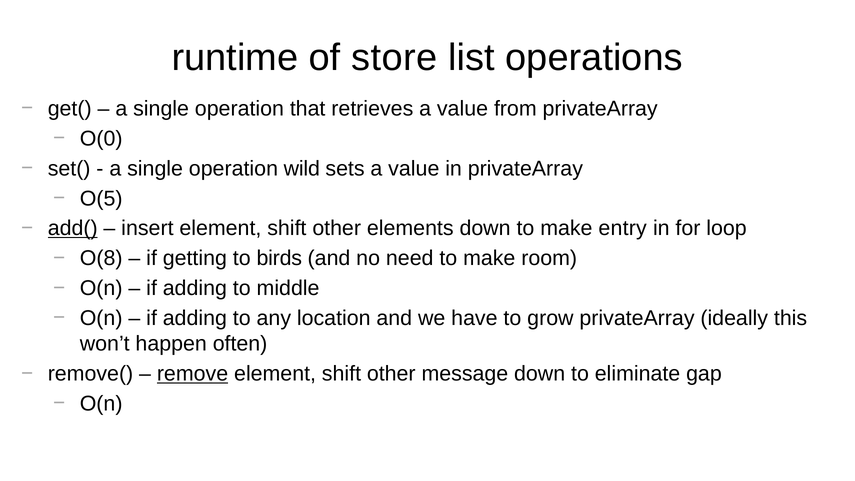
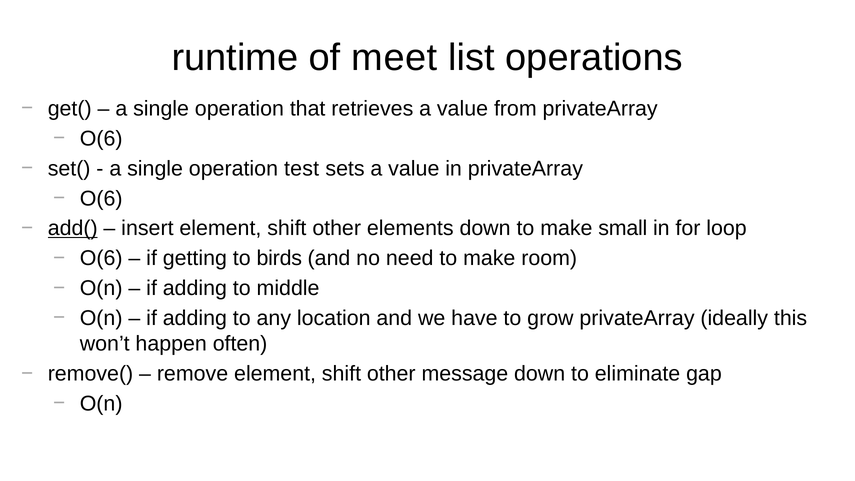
store: store -> meet (394, 58)
O(0: O(0 -> O(6 (101, 139)
wild: wild -> test (302, 169)
O(5: O(5 -> O(6 (101, 198)
entry: entry -> small (623, 228)
O(8: O(8 -> O(6 (101, 258)
remove underline: present -> none (193, 374)
